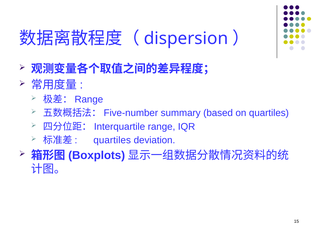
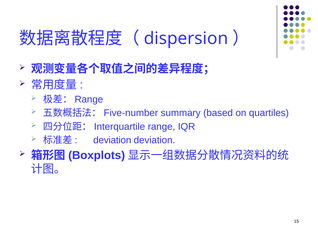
quartiles: quartiles -> deviation (112, 140)
